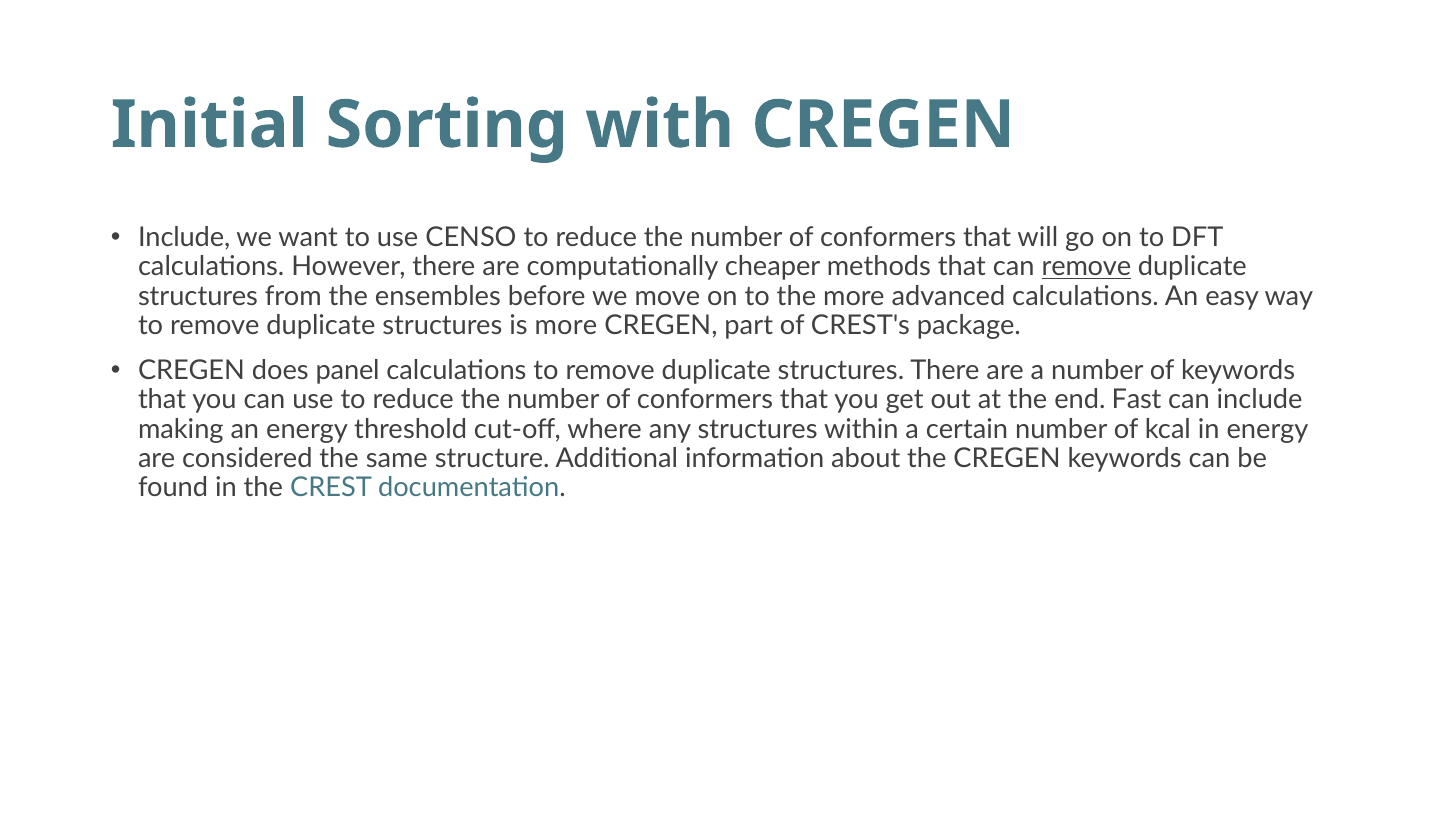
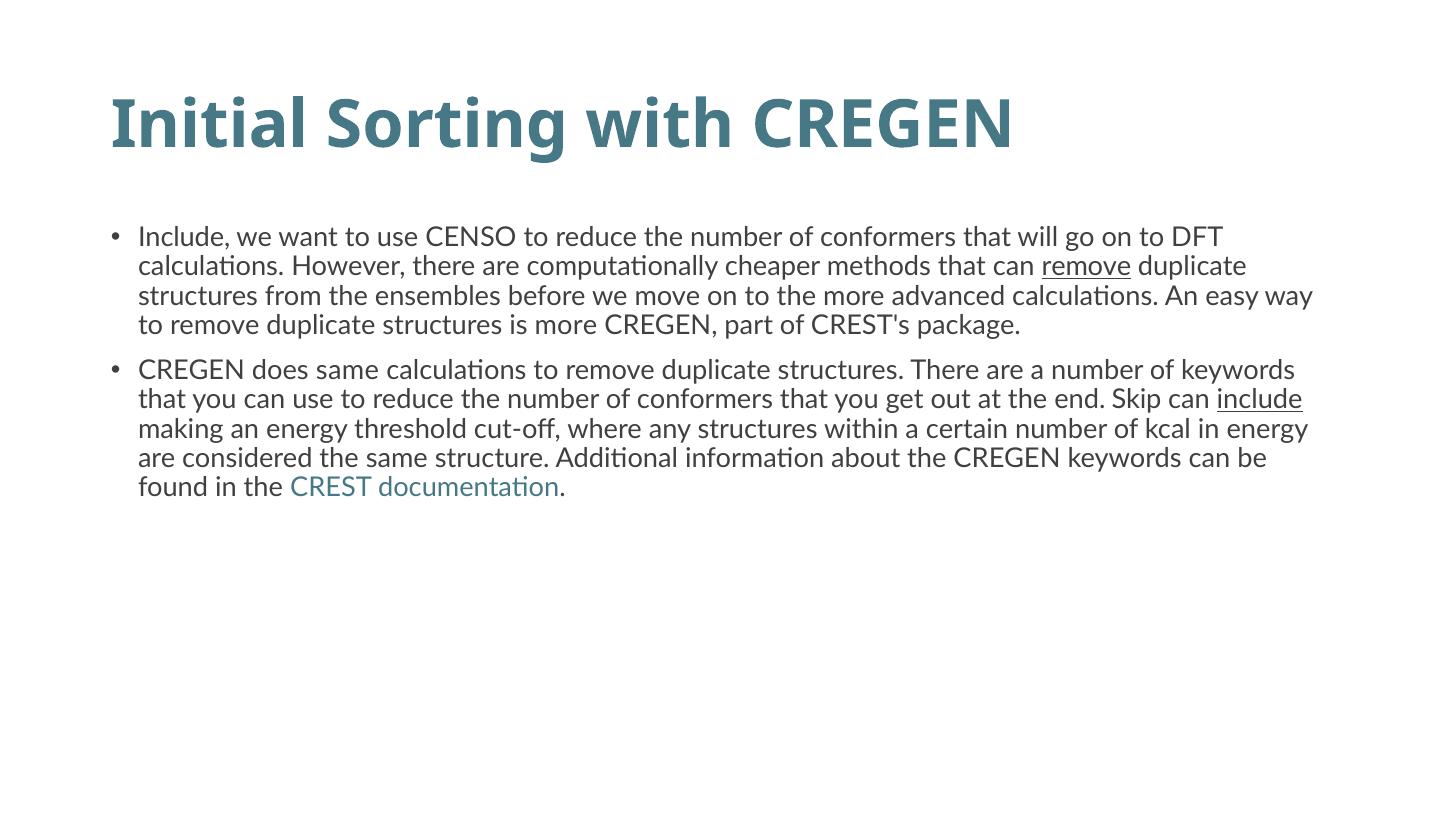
does panel: panel -> same (347, 370)
Fast: Fast -> Skip (1136, 400)
include underline: none -> present (1260, 400)
